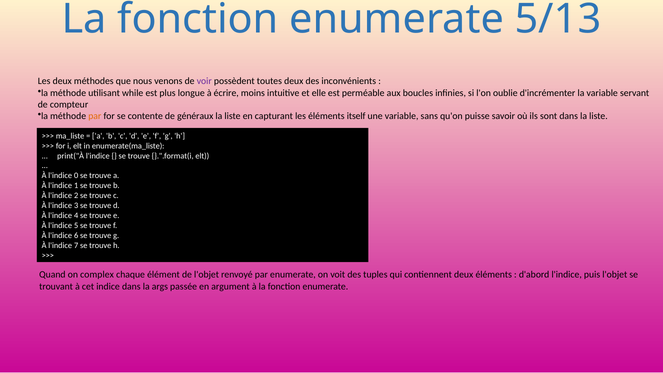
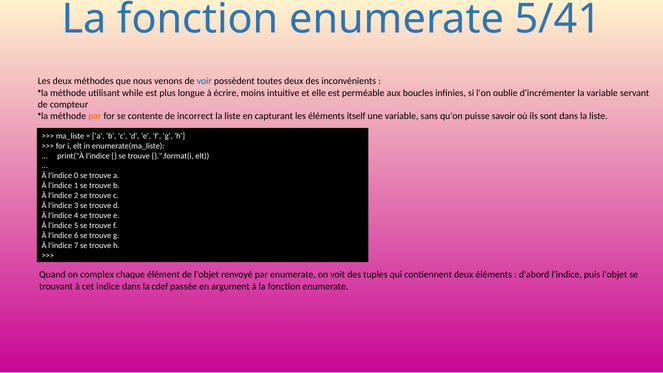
5/13: 5/13 -> 5/41 (558, 19)
voir colour: purple -> blue (204, 81)
généraux: généraux -> incorrect (195, 116)
args: args -> cdef (160, 286)
